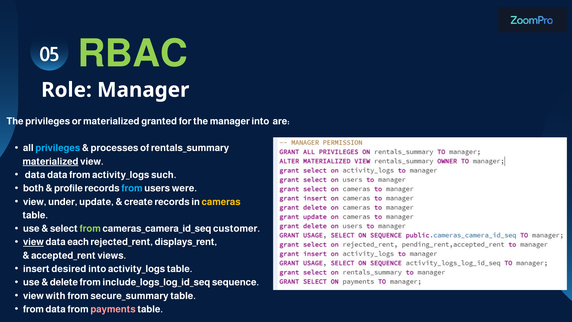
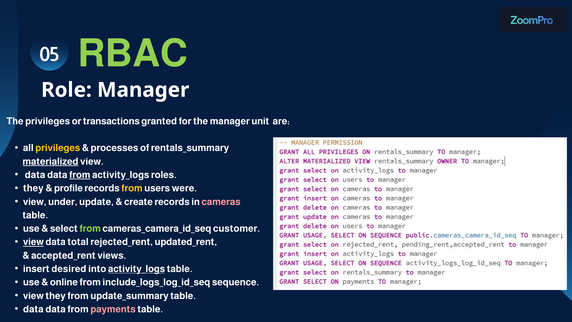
or materialized: materialized -> transactions (111, 121)
manager into: into -> unit (260, 121)
privileges colour: light blue -> yellow (58, 148)
from underline: none -> present (80, 175)
such: such -> roles (164, 175)
both: both -> they (33, 188)
from colour: light blue -> yellow (132, 188)
cameras colour: yellow -> pink (221, 202)
each: each -> total (78, 242)
displays_rent: displays_rent -> updated_rent (186, 242)
activity_logs underline: none -> present (137, 269)
delete: delete -> online (64, 282)
view with: with -> they (56, 296)
secure_summary: secure_summary -> update_summary (130, 296)
from: from -> data (33, 309)
